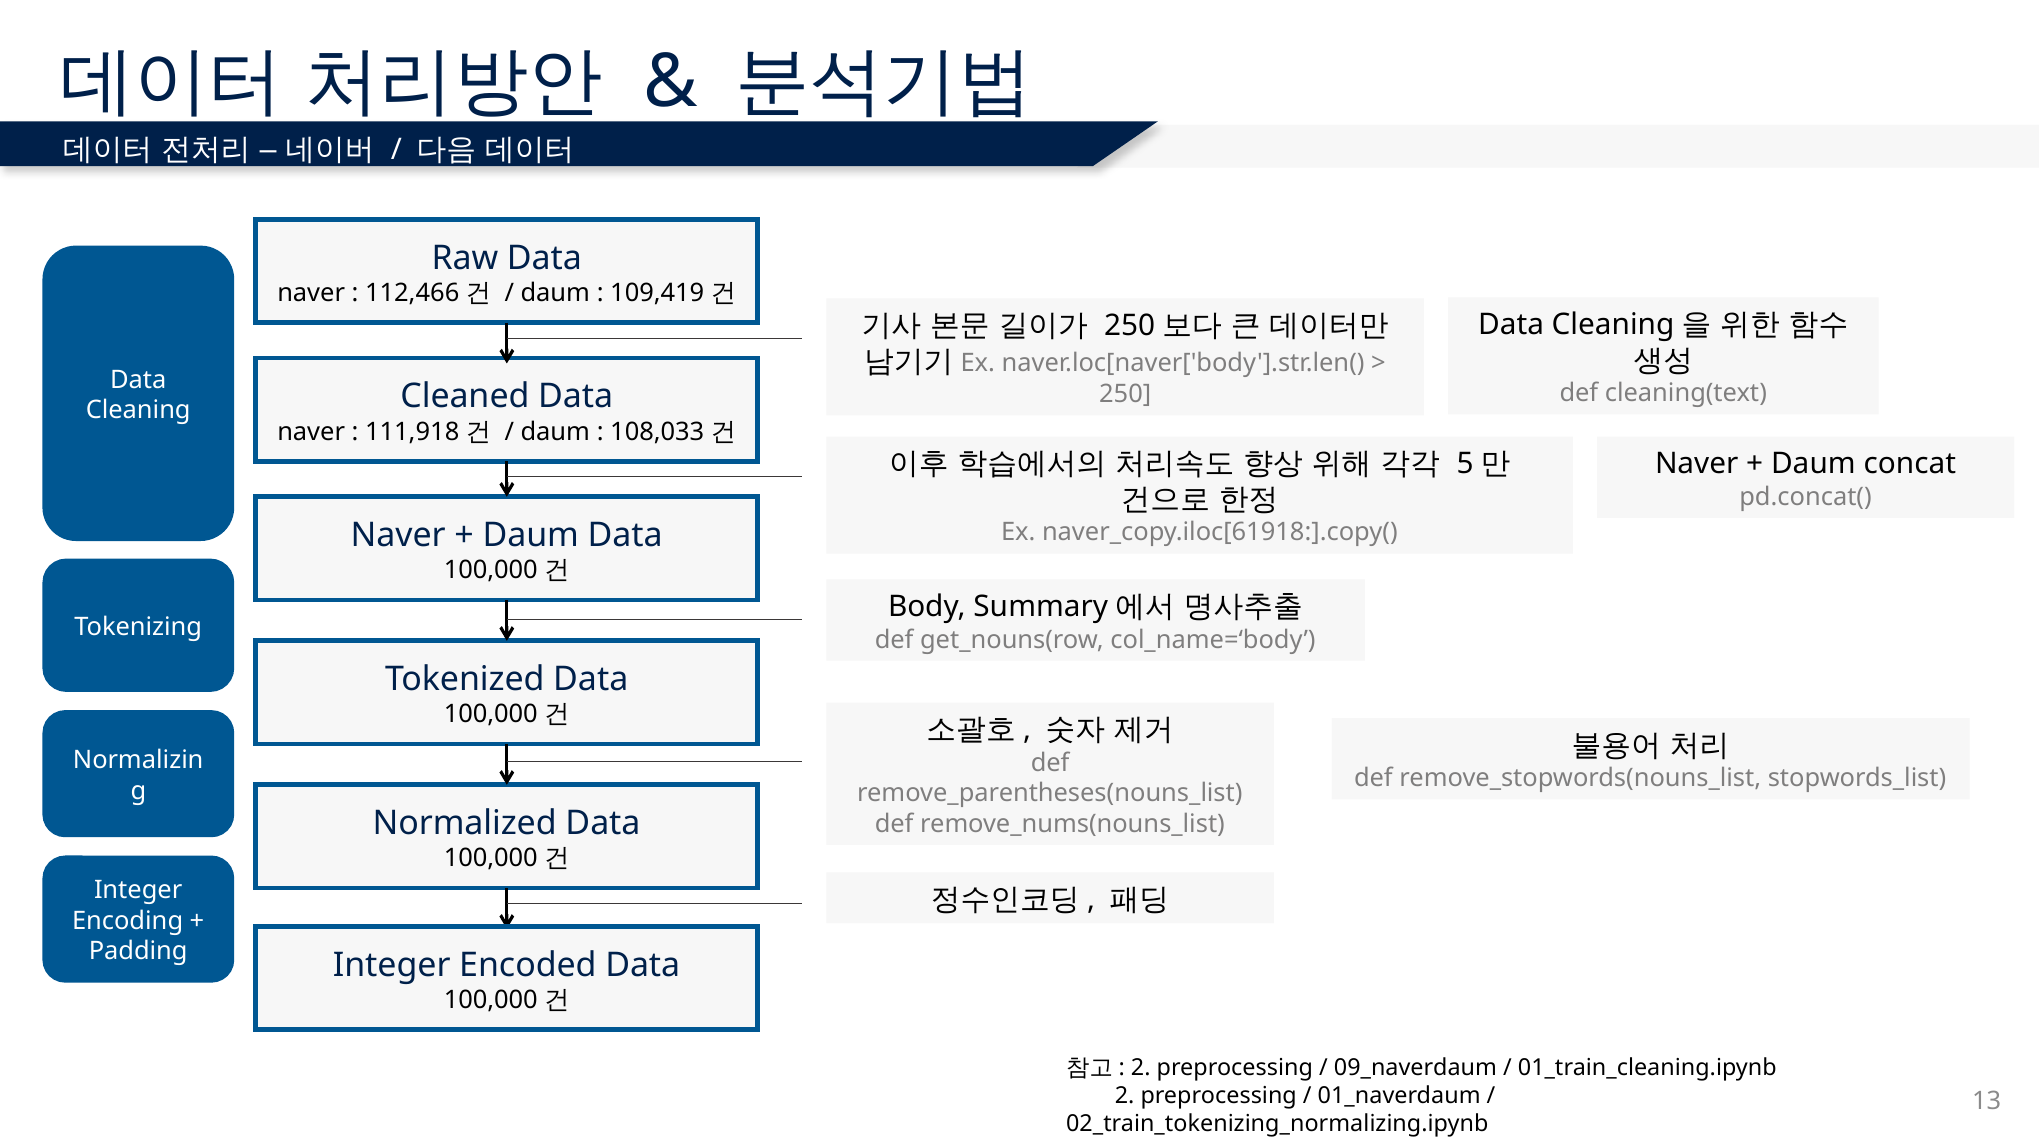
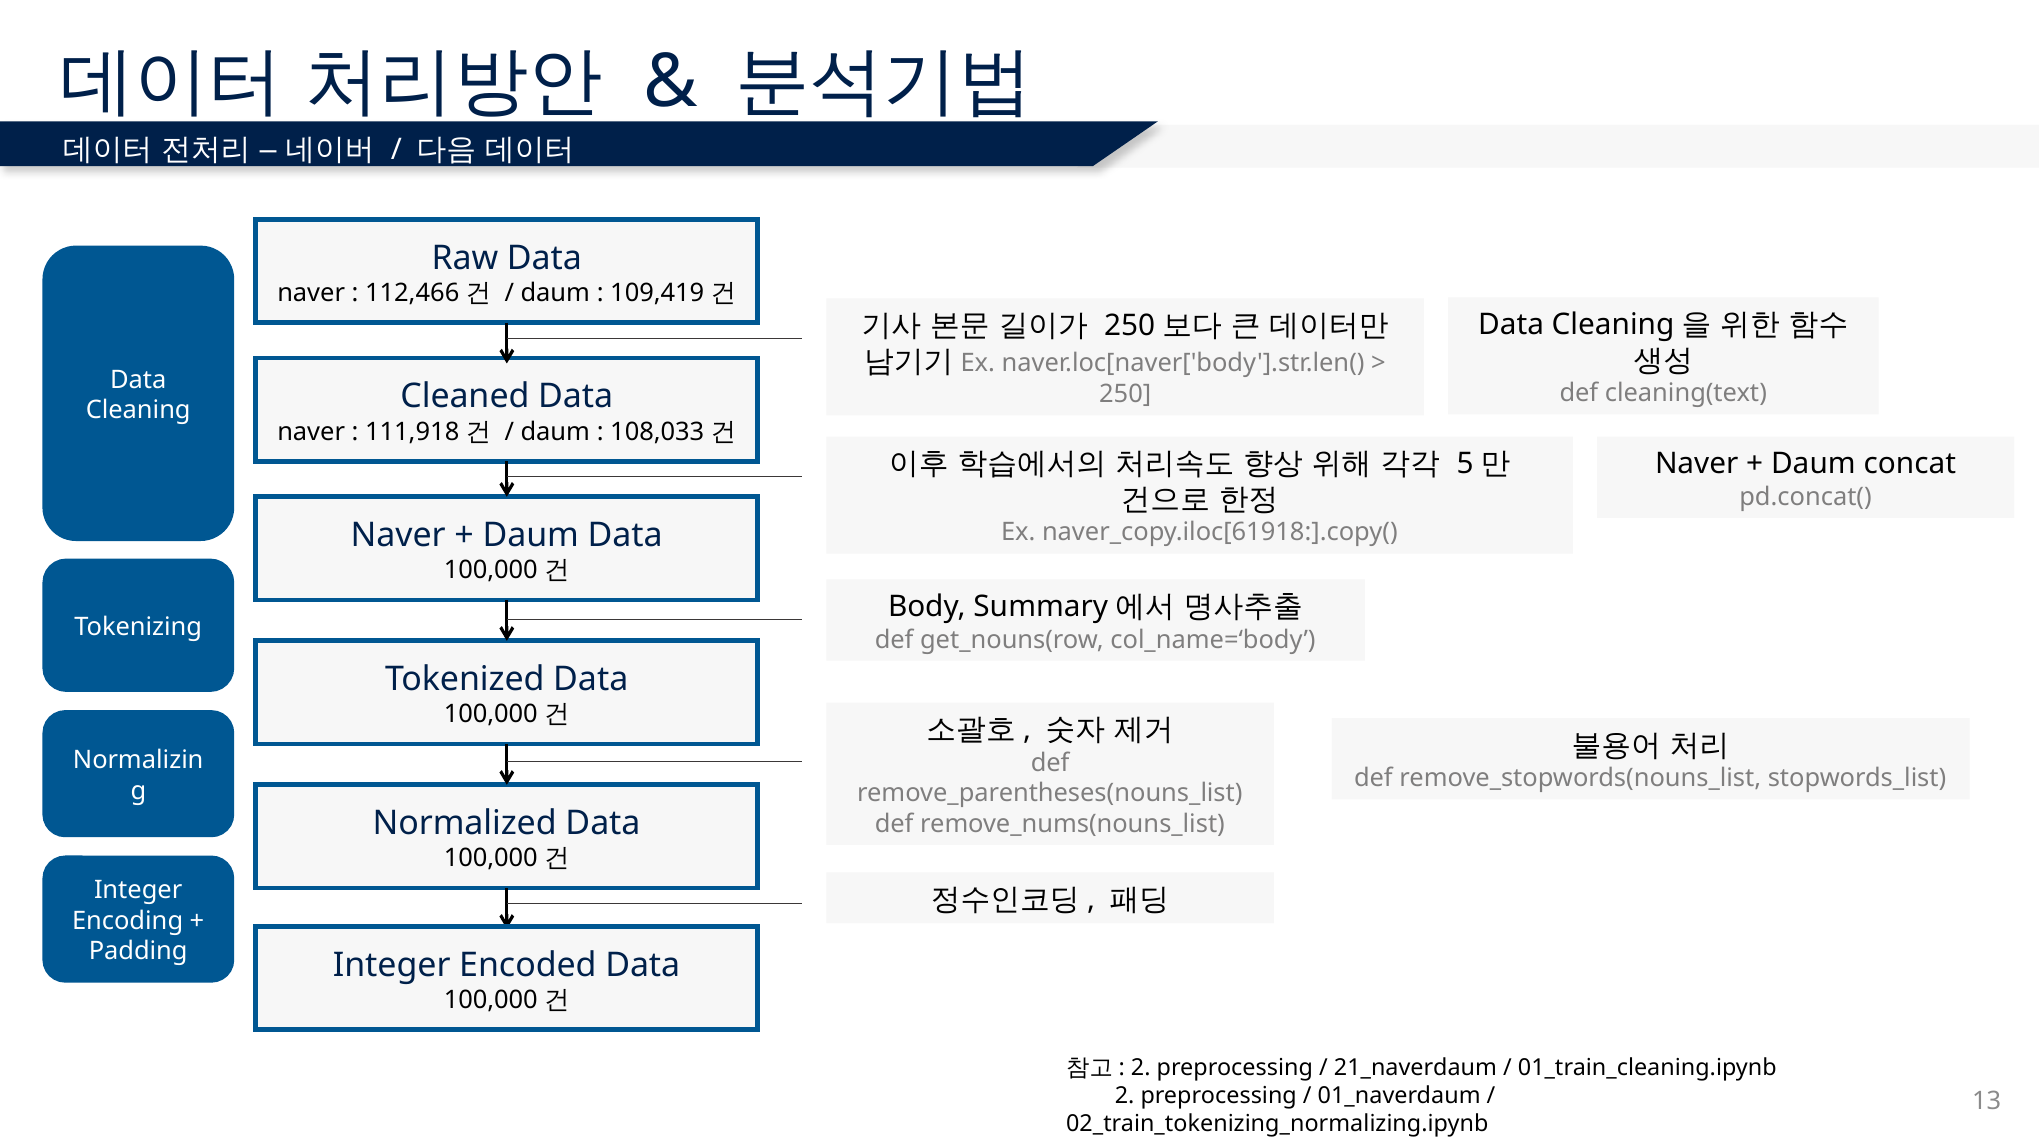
09_naverdaum: 09_naverdaum -> 21_naverdaum (1415, 1068)
